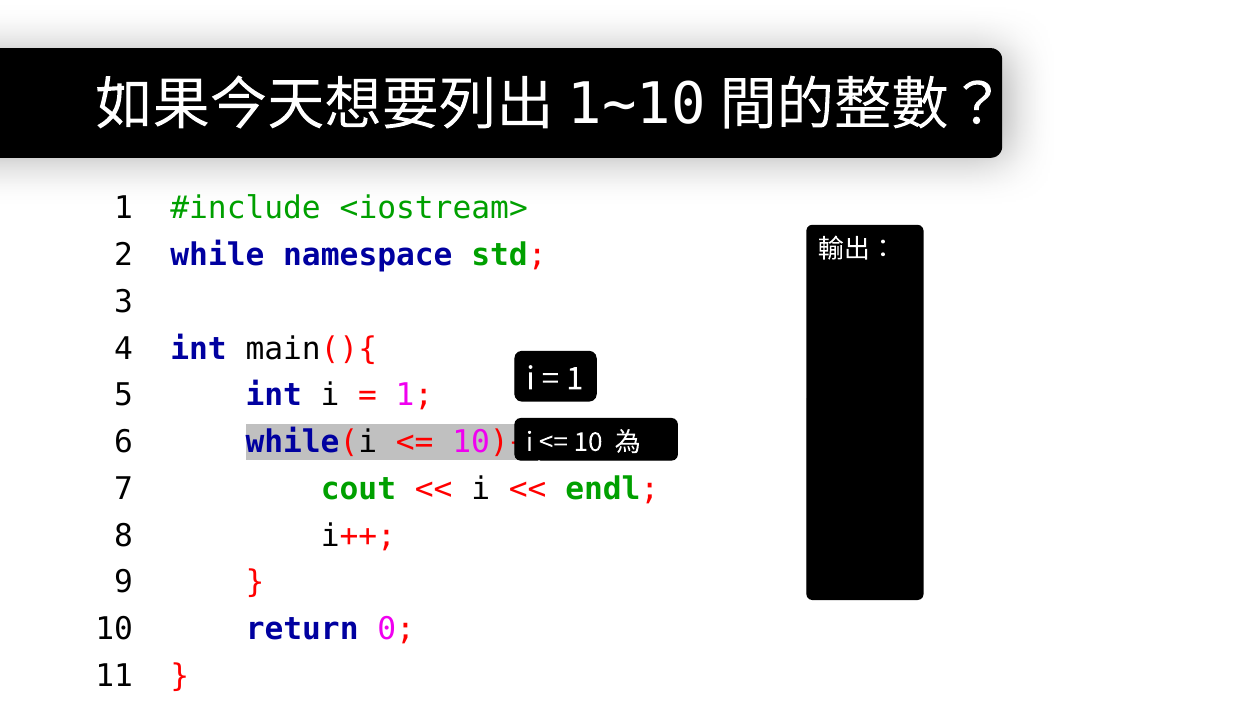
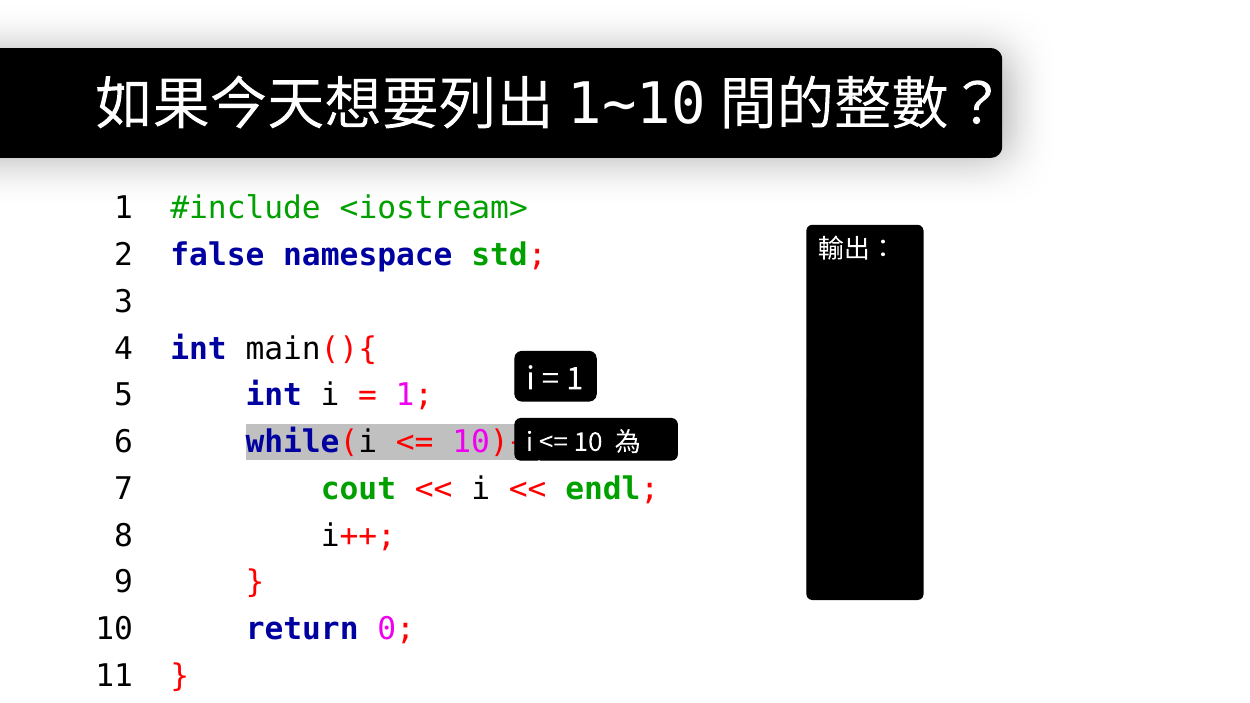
while: while -> false (217, 255)
